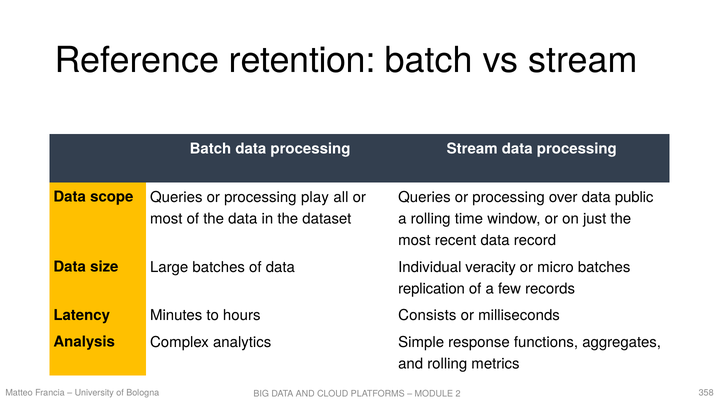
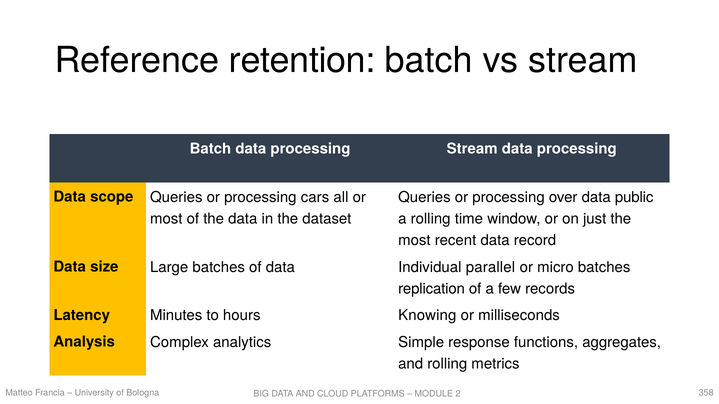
play: play -> cars (315, 198)
veracity: veracity -> parallel (490, 267)
Consists: Consists -> Knowing (427, 316)
